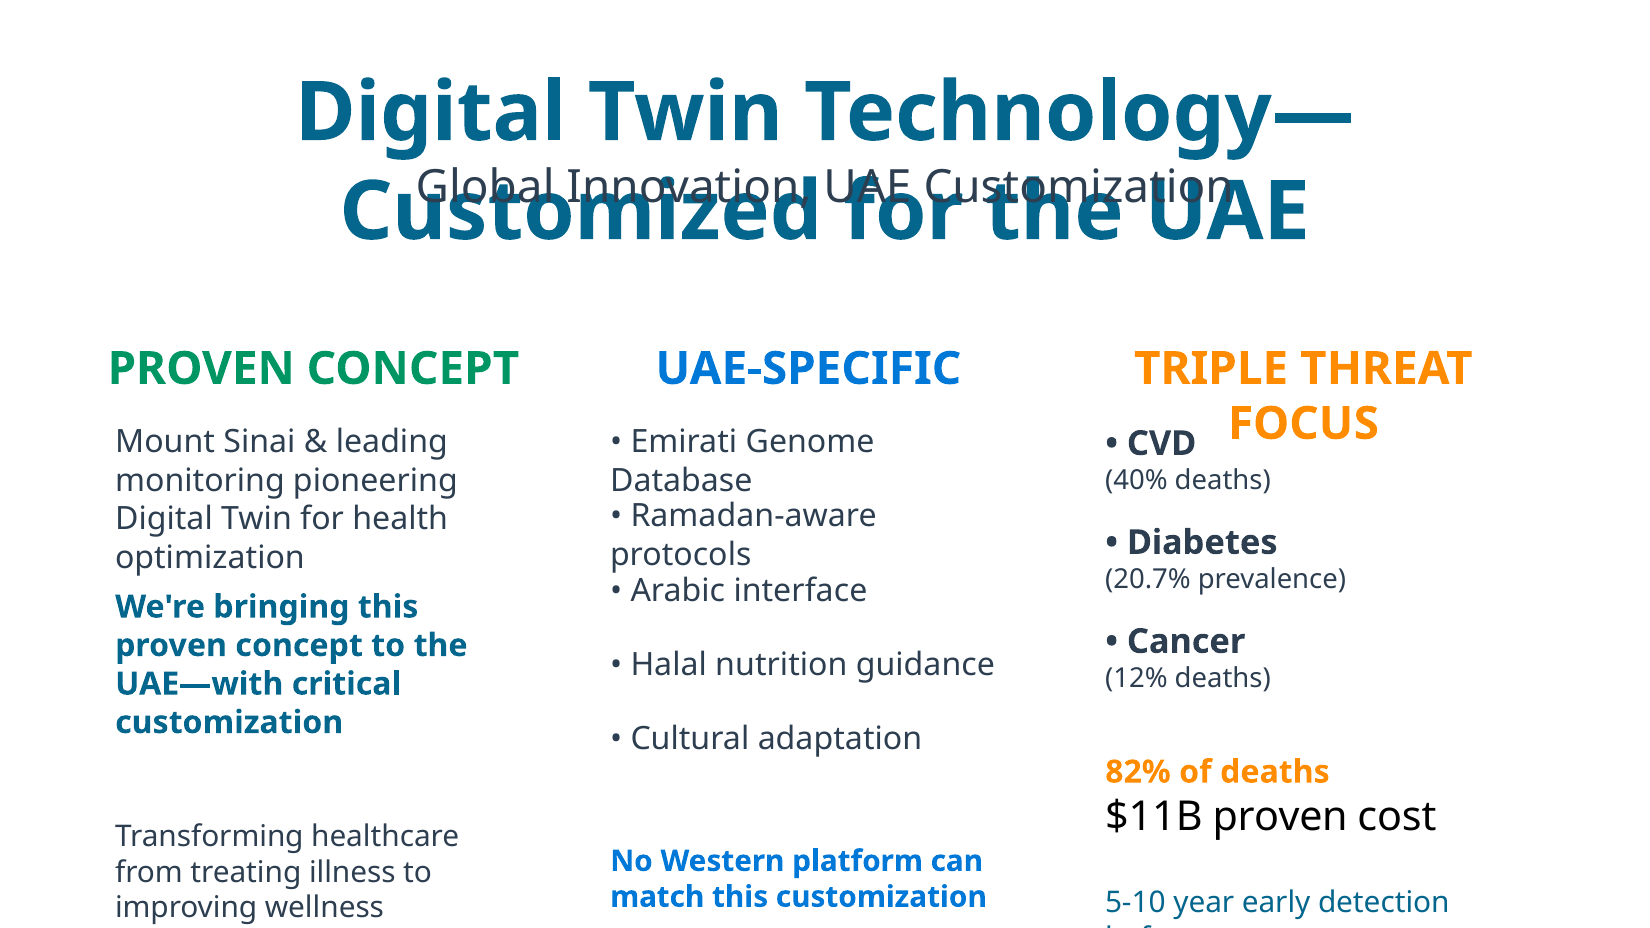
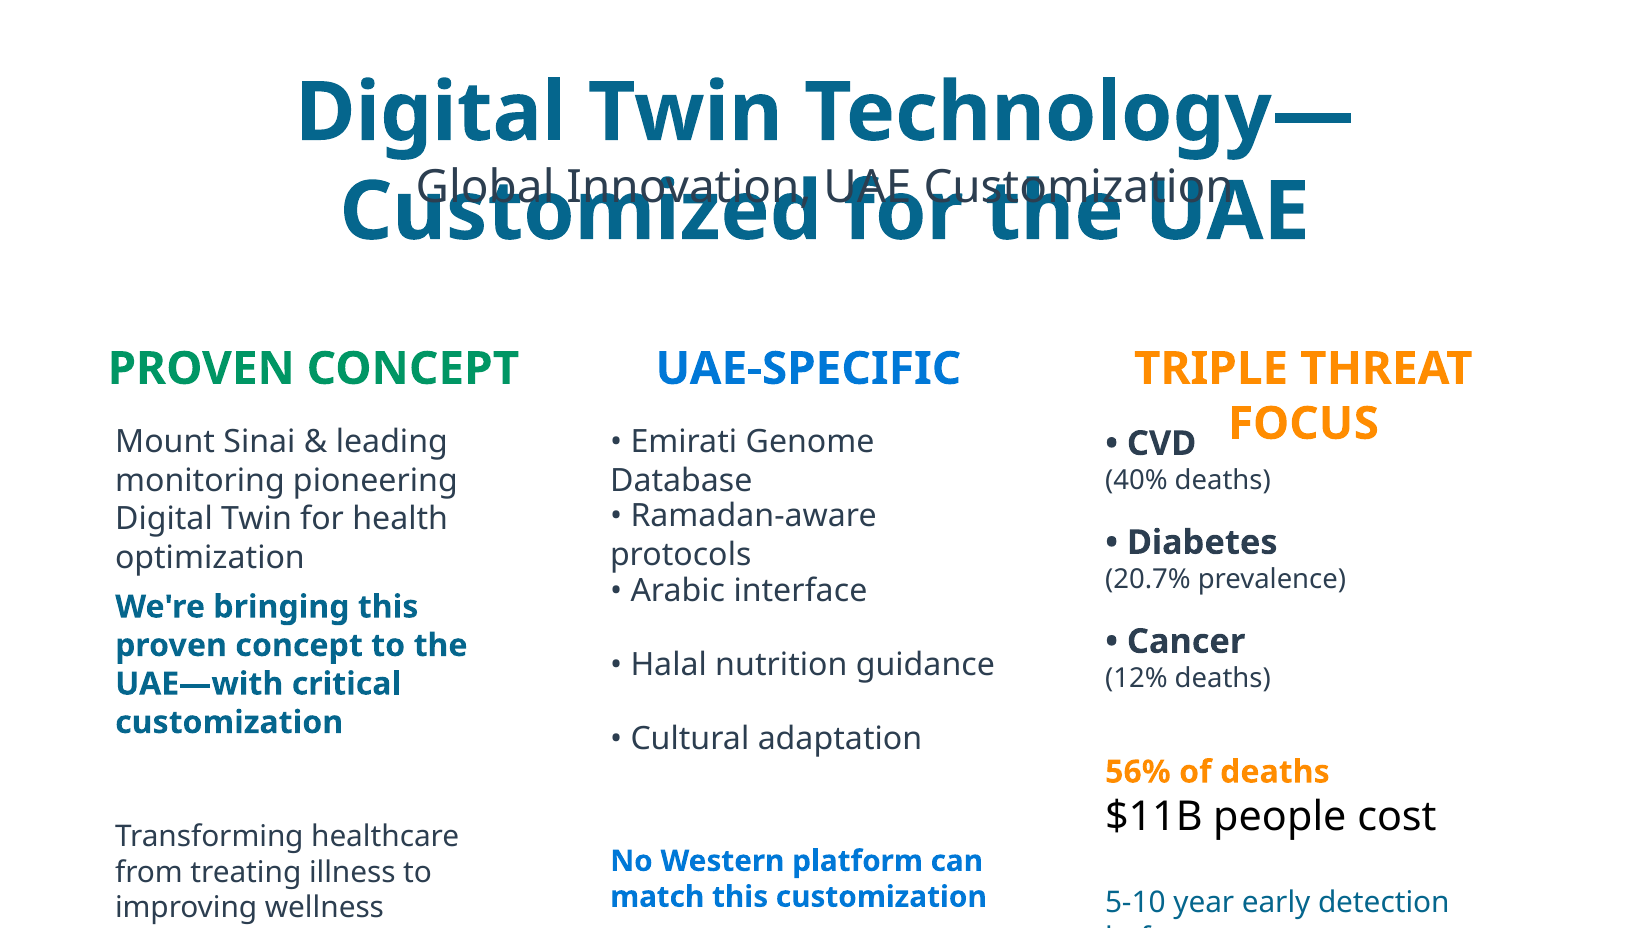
82%: 82% -> 56% (1138, 772)
$11B proven: proven -> people (1280, 817)
